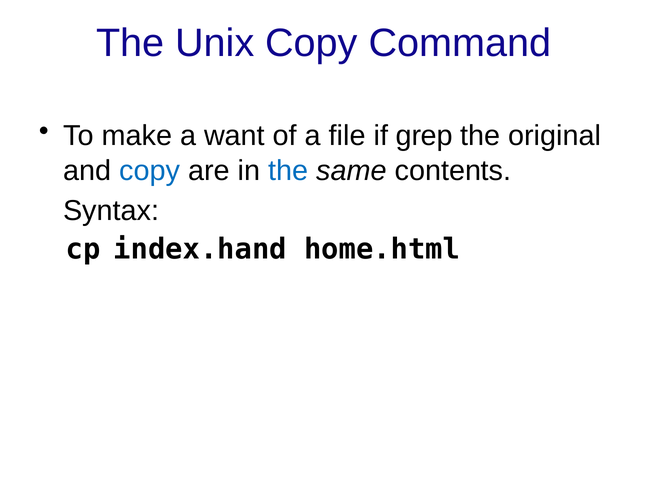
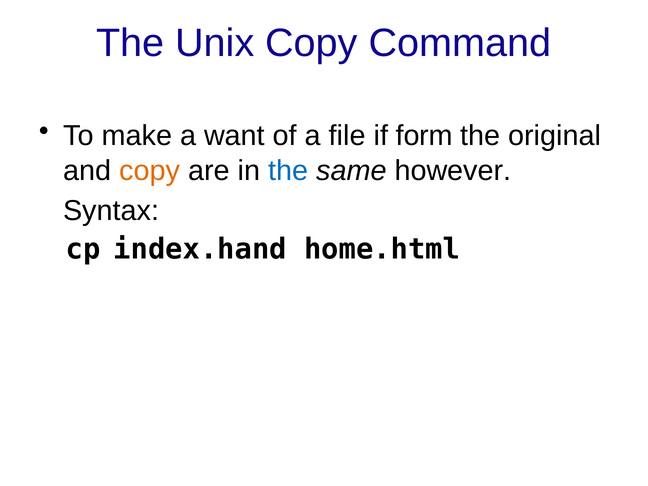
grep: grep -> form (424, 136)
copy colour: blue -> orange (150, 171)
contents: contents -> however (453, 171)
